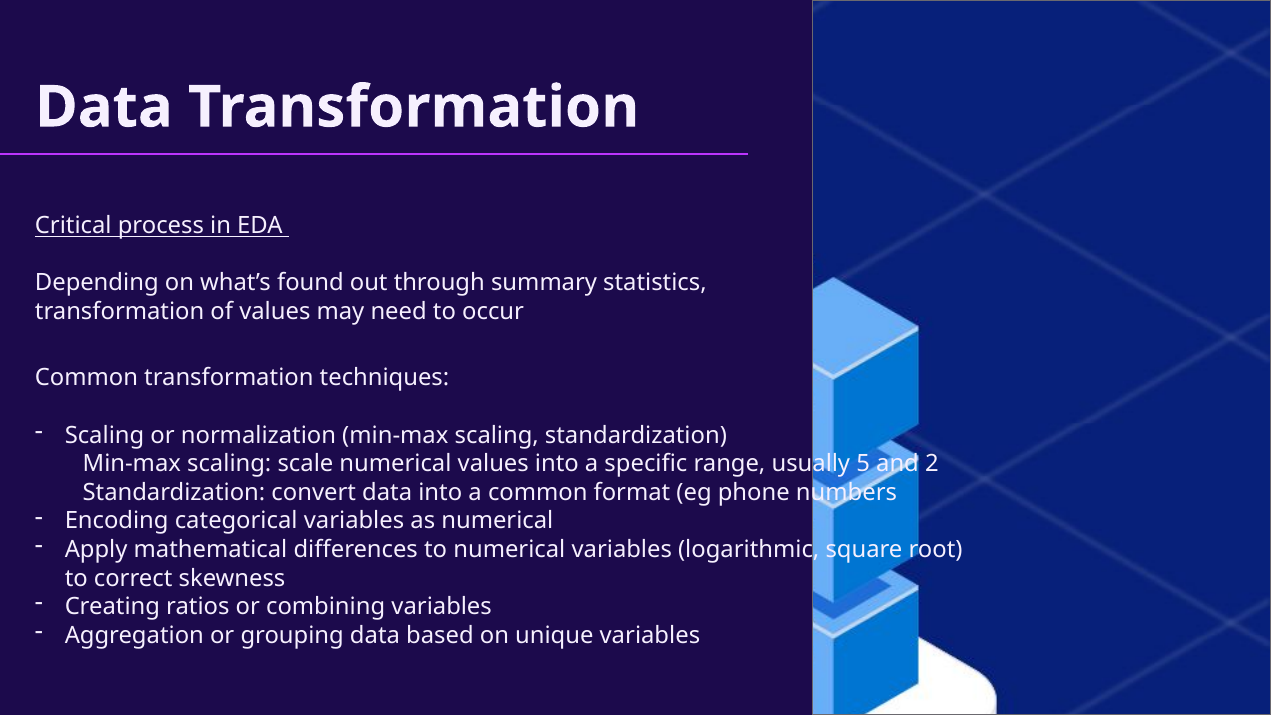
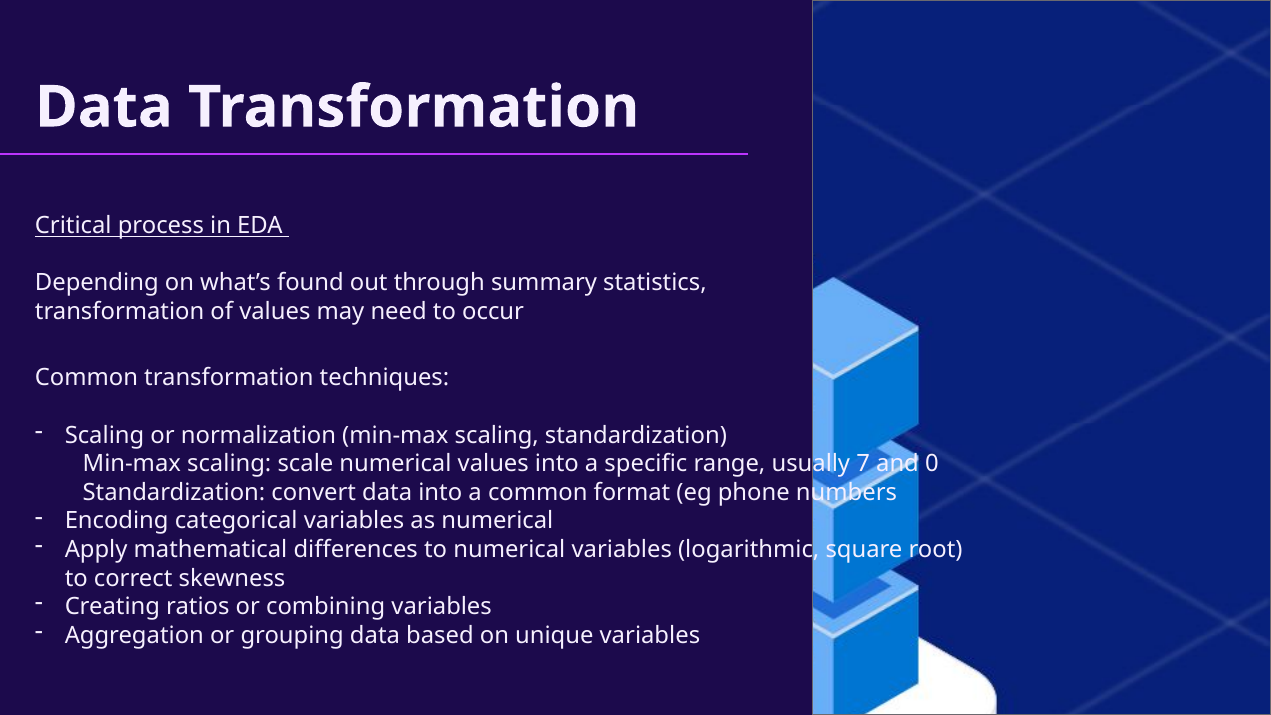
5: 5 -> 7 (863, 464)
2: 2 -> 0 (932, 464)
